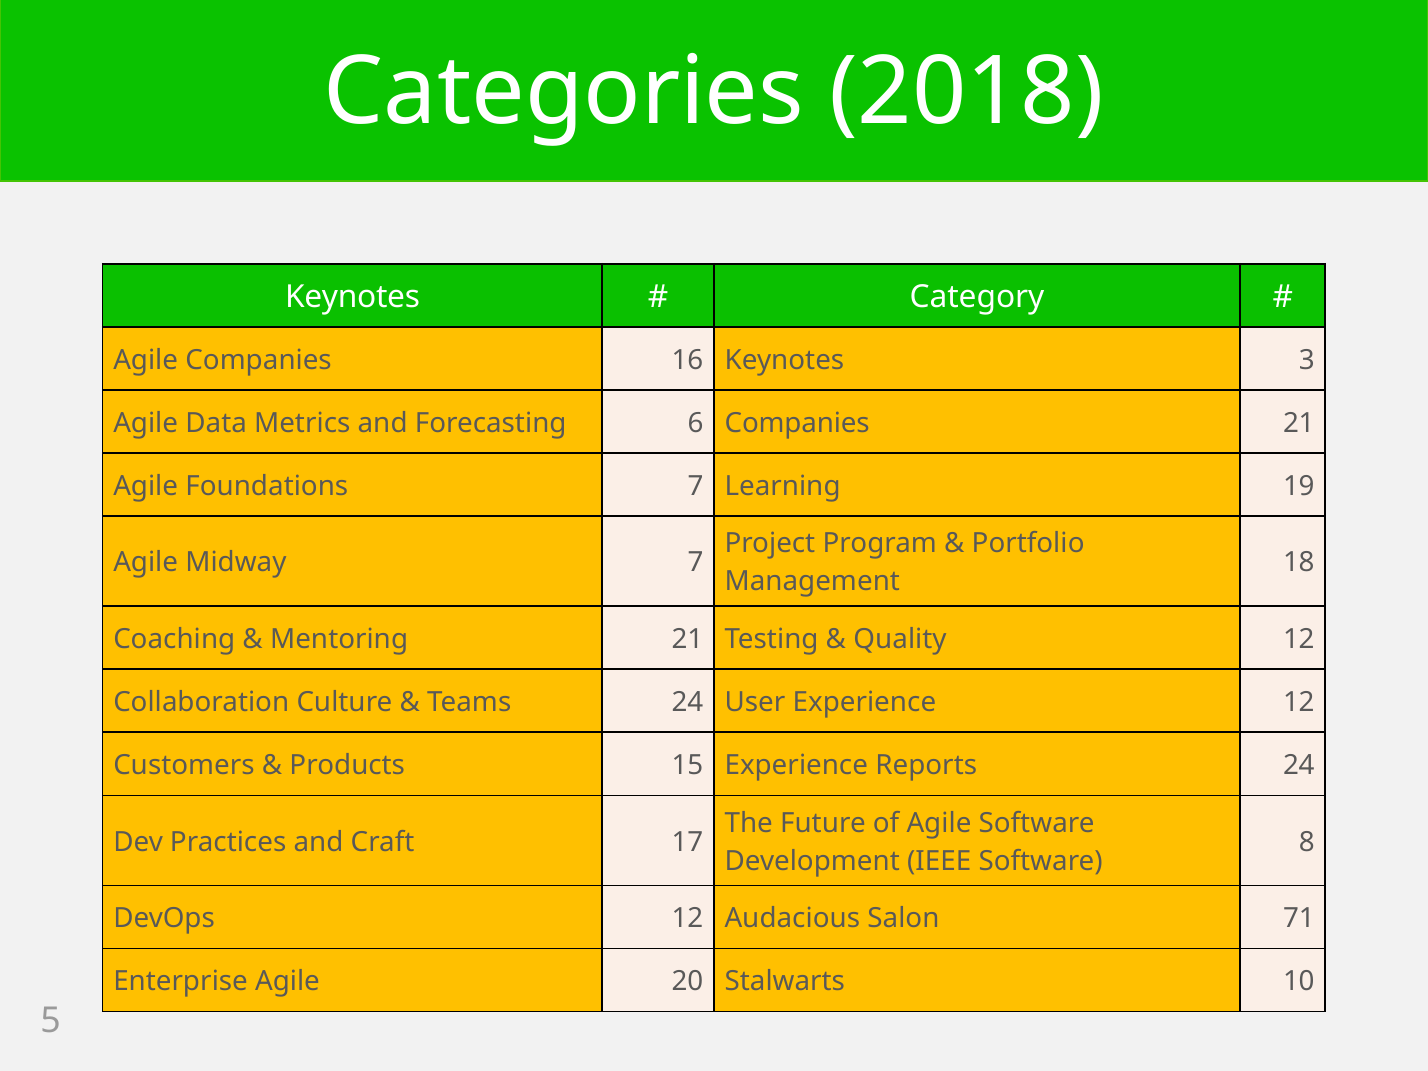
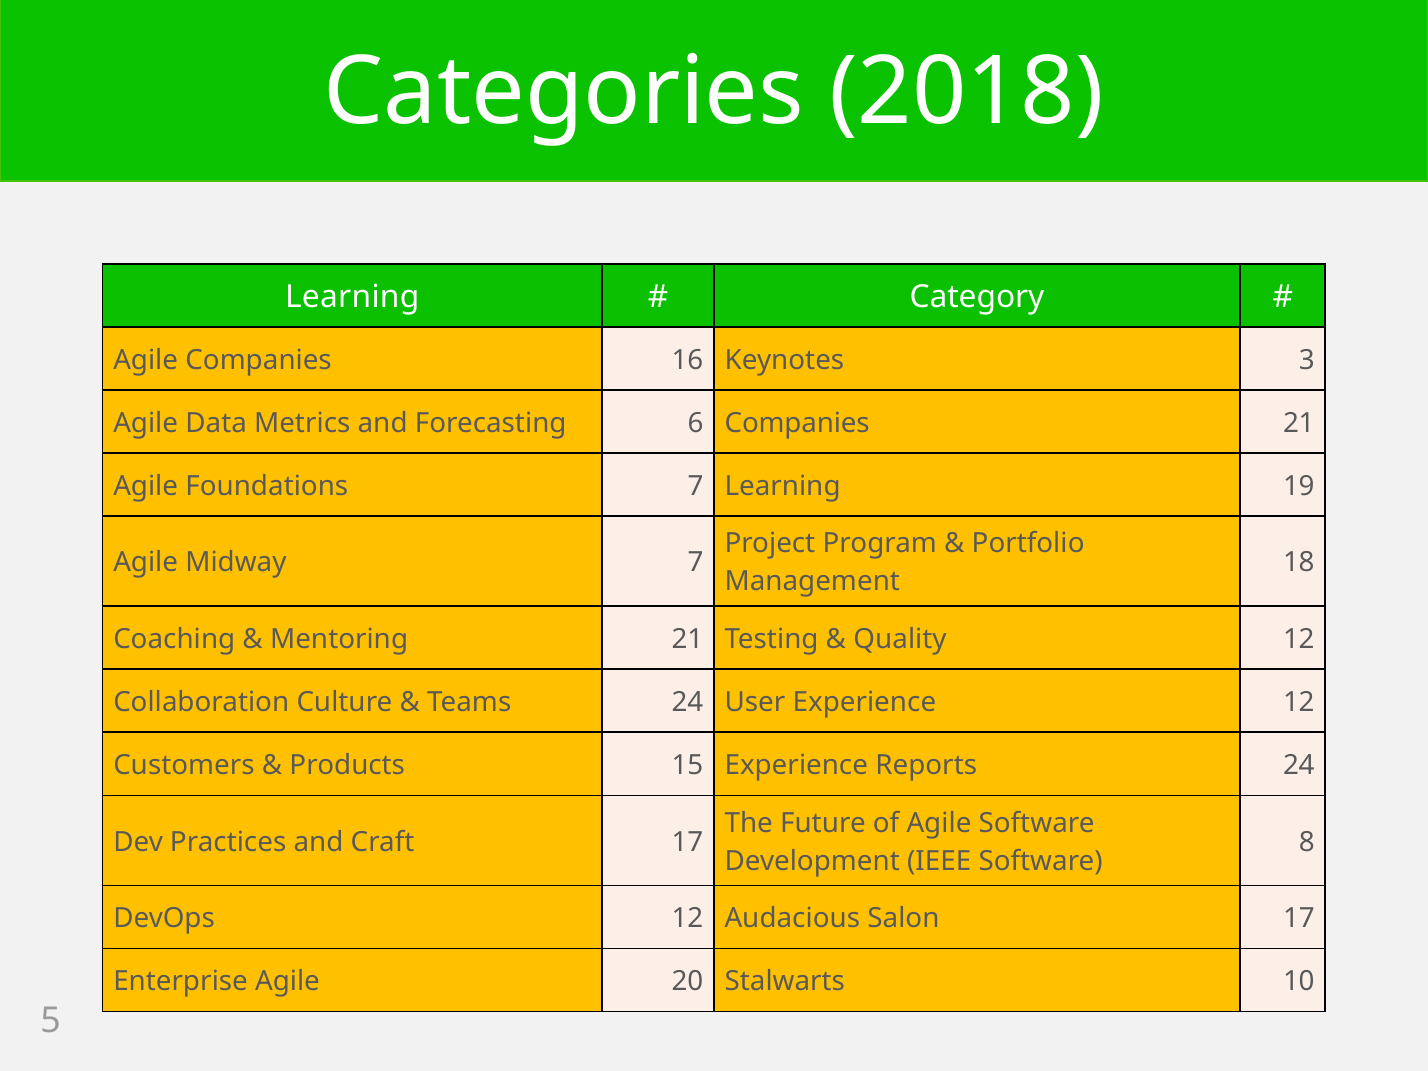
Keynotes: Keynotes -> Learning (352, 297)
Salon 71: 71 -> 17 (1299, 919)
